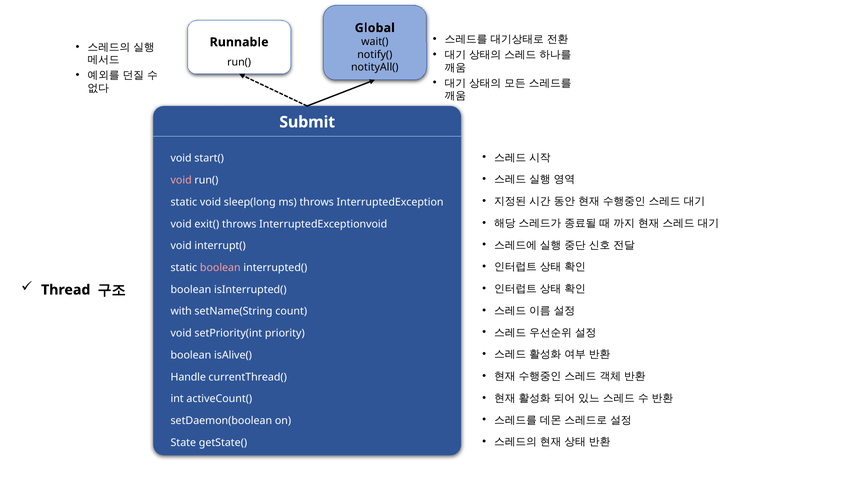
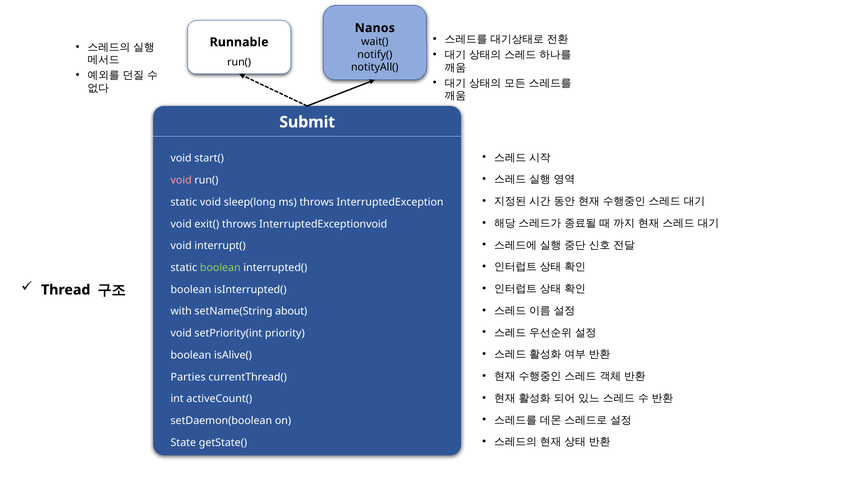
Global: Global -> Nanos (375, 28)
boolean colour: pink -> light green (220, 268)
count: count -> about (291, 311)
Handle: Handle -> Parties (188, 377)
